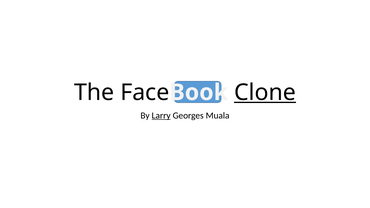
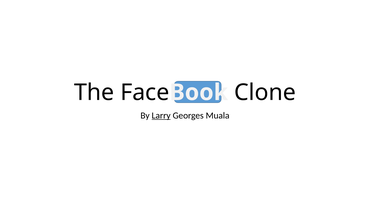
Clone underline: present -> none (265, 92)
